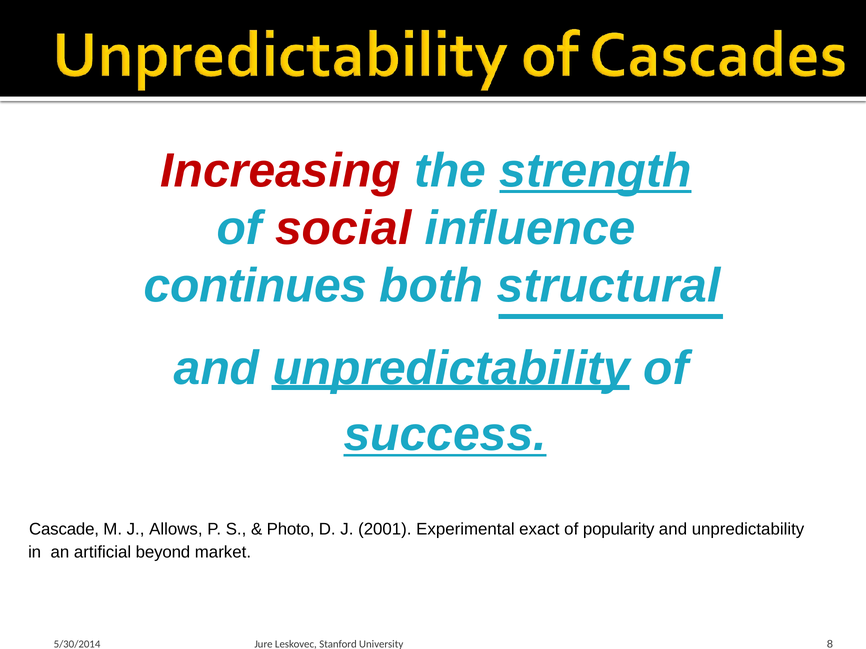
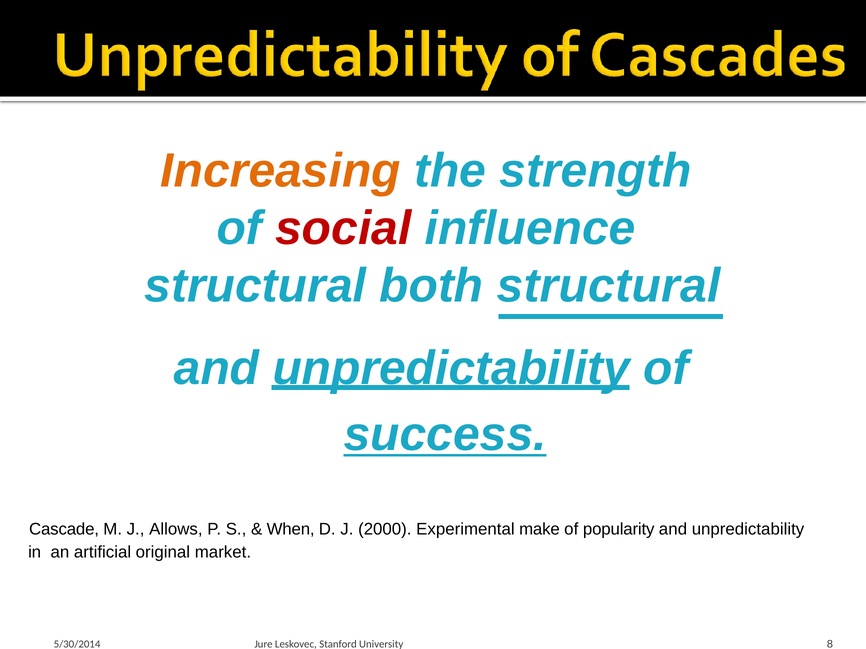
Increasing colour: red -> orange (281, 171)
strength underline: present -> none (596, 171)
continues: continues -> structural (255, 286)
Photo: Photo -> When (291, 530)
2001: 2001 -> 2000 (385, 530)
exact: exact -> make (539, 530)
beyond: beyond -> original (163, 553)
